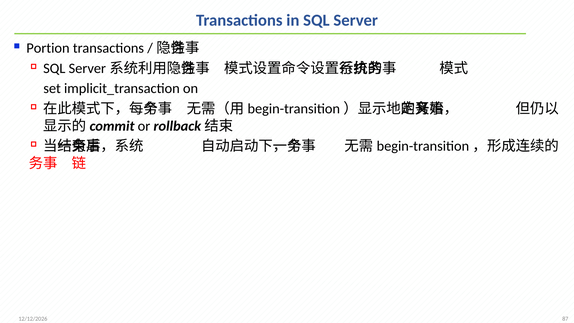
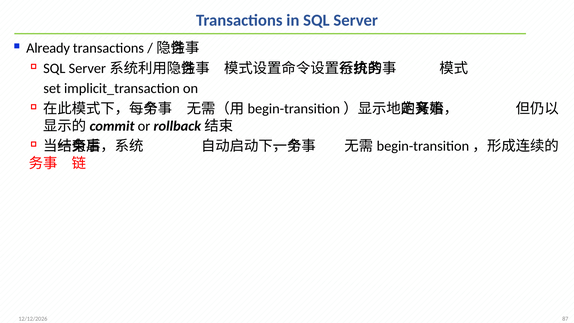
Portion: Portion -> Already (48, 48)
